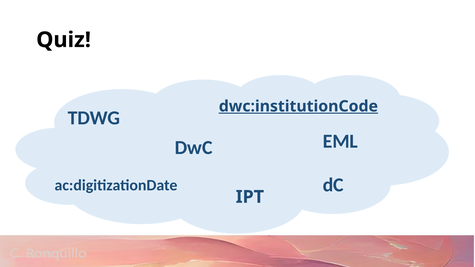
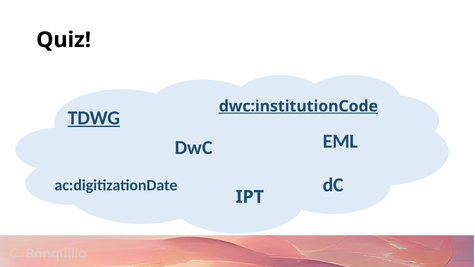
TDWG underline: none -> present (94, 118)
